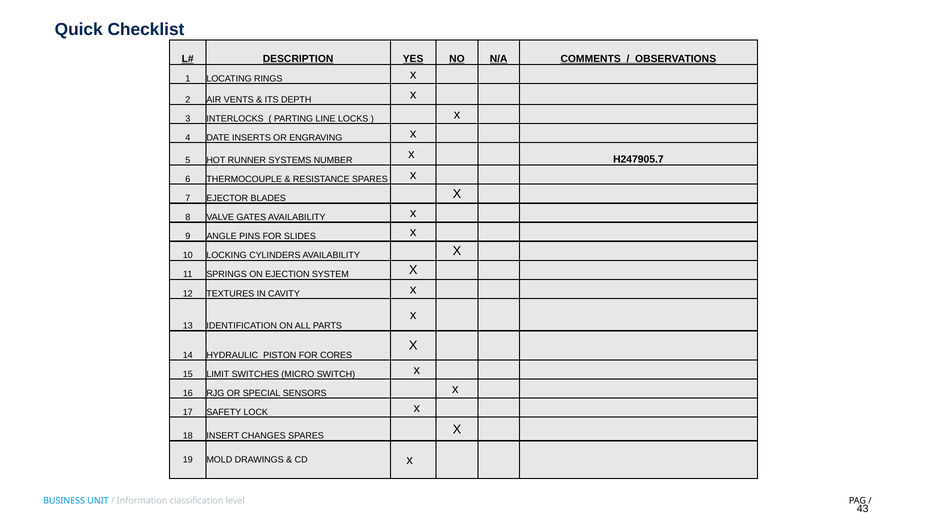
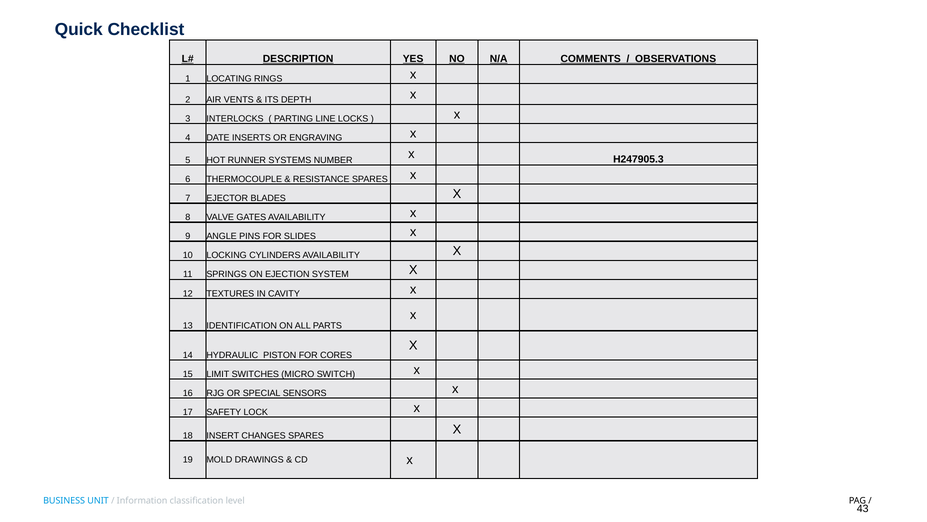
H247905.7: H247905.7 -> H247905.3 (638, 159)
